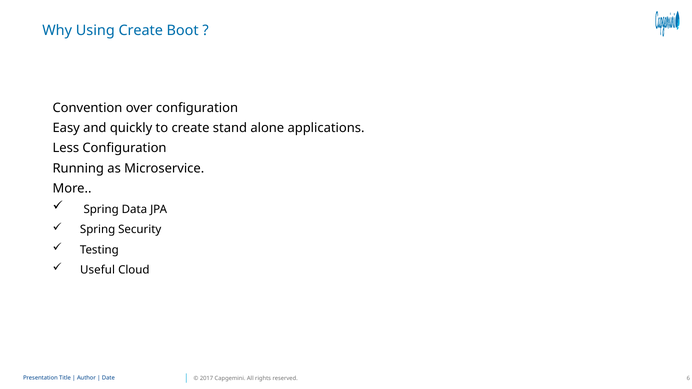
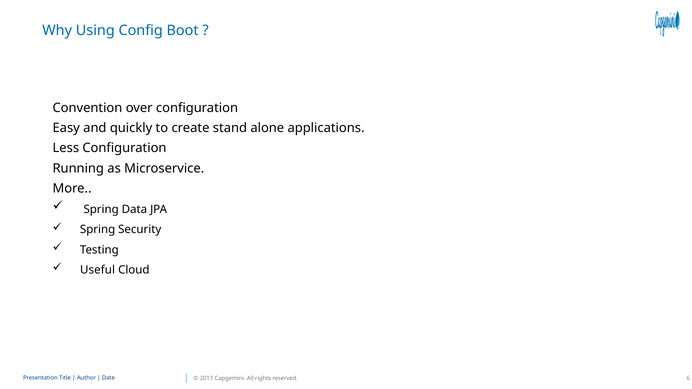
Using Create: Create -> Config (141, 30)
